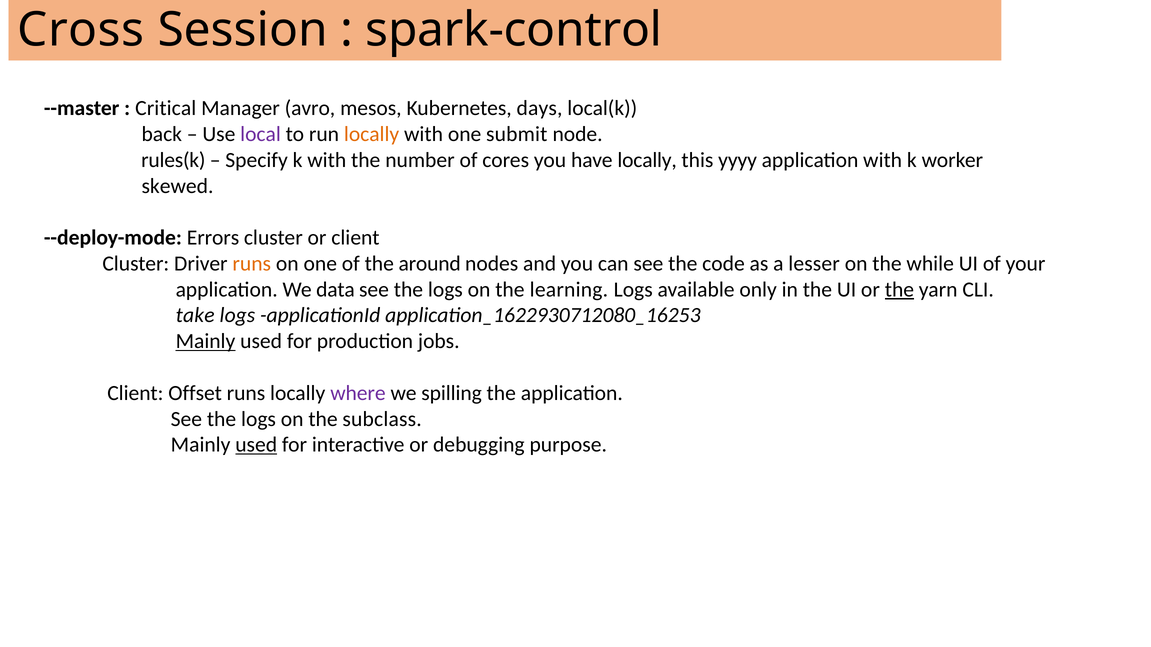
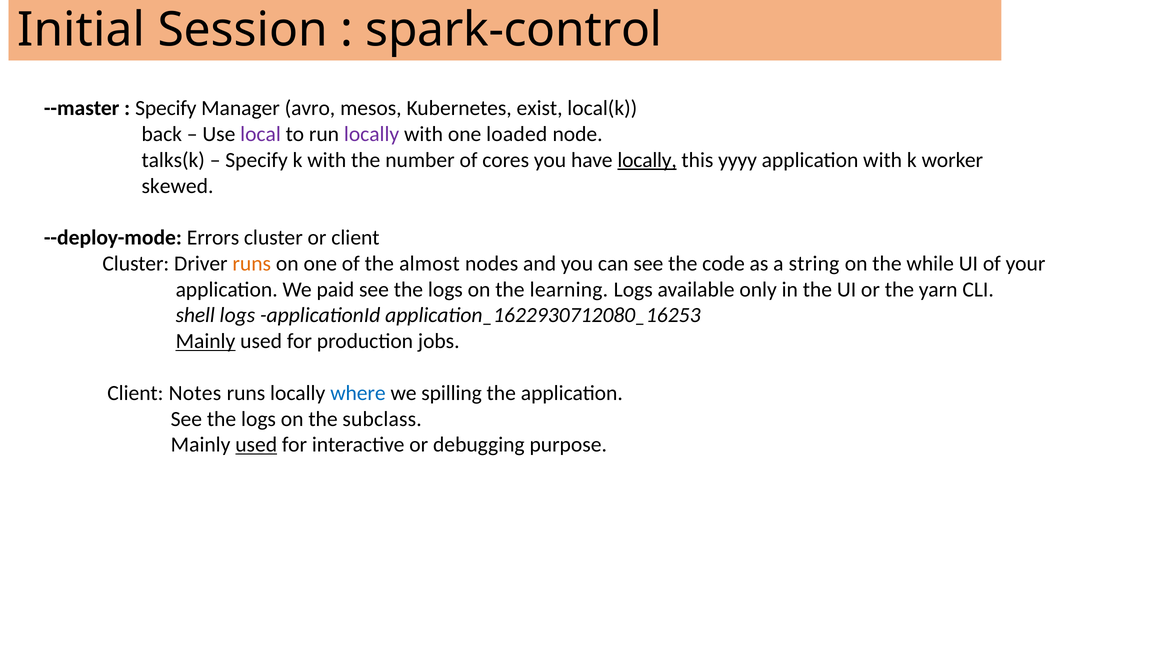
Cross: Cross -> Initial (81, 30)
Critical: Critical -> Specify (166, 108)
days: days -> exist (540, 108)
locally colour: orange -> purple (372, 134)
submit: submit -> loaded (517, 134)
rules(k: rules(k -> talks(k (173, 160)
locally underline: none -> present (647, 160)
around: around -> almost (429, 264)
lesser: lesser -> string (814, 264)
data: data -> paid (335, 290)
the underline: present -> none (899, 290)
take: take -> shell (195, 316)
Offset: Offset -> Notes (195, 393)
where colour: purple -> blue (358, 393)
